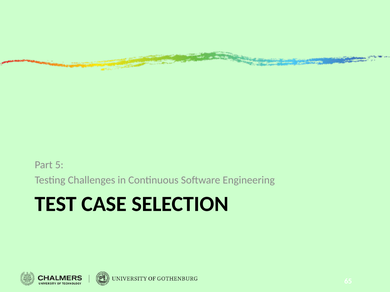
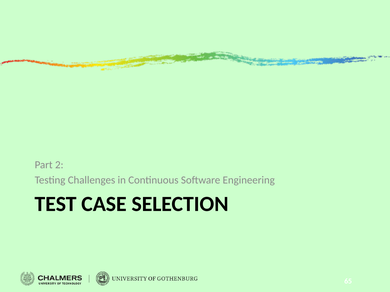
5: 5 -> 2 (59, 165)
